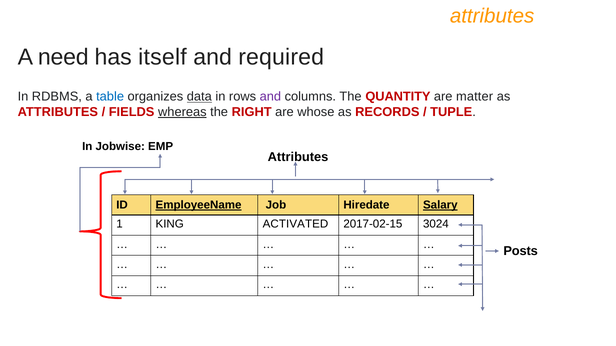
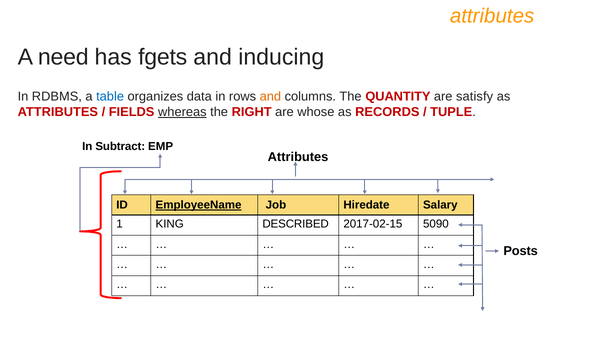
itself: itself -> fgets (163, 57)
required: required -> inducing (281, 57)
data underline: present -> none (199, 97)
and colour: purple -> orange (270, 97)
matter: matter -> satisfy (475, 97)
Jobwise: Jobwise -> Subtract (120, 147)
Salary underline: present -> none (440, 205)
ACTIVATED: ACTIVATED -> DESCRIBED (296, 224)
3024: 3024 -> 5090 (436, 224)
